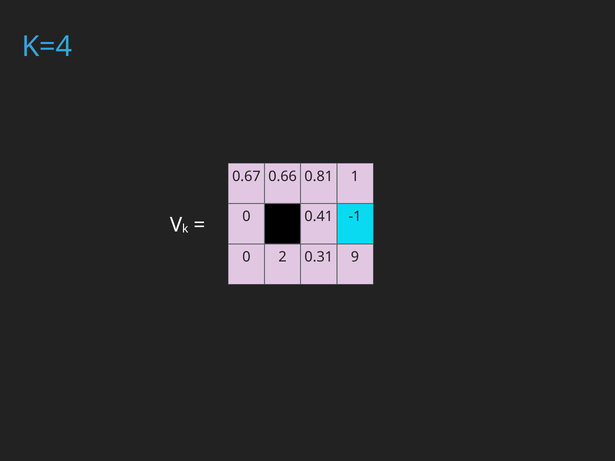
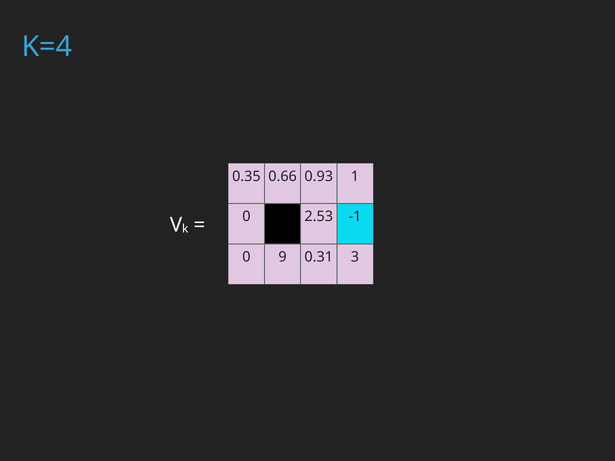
0.67: 0.67 -> 0.35 (246, 176)
0.81: 0.81 -> 0.93 (319, 176)
0.41: 0.41 -> 2.53 (319, 217)
2: 2 -> 9 (283, 257)
9: 9 -> 3 (355, 257)
